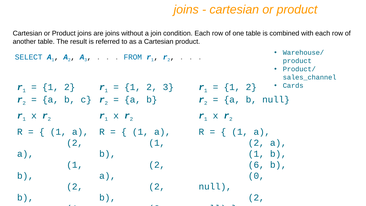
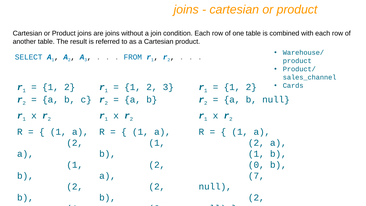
6: 6 -> 0 (256, 165)
0: 0 -> 7 (256, 176)
